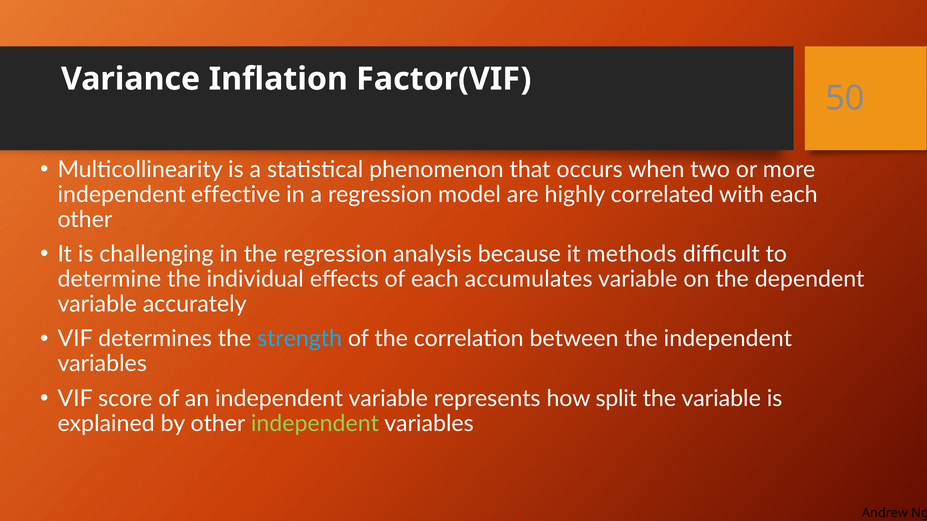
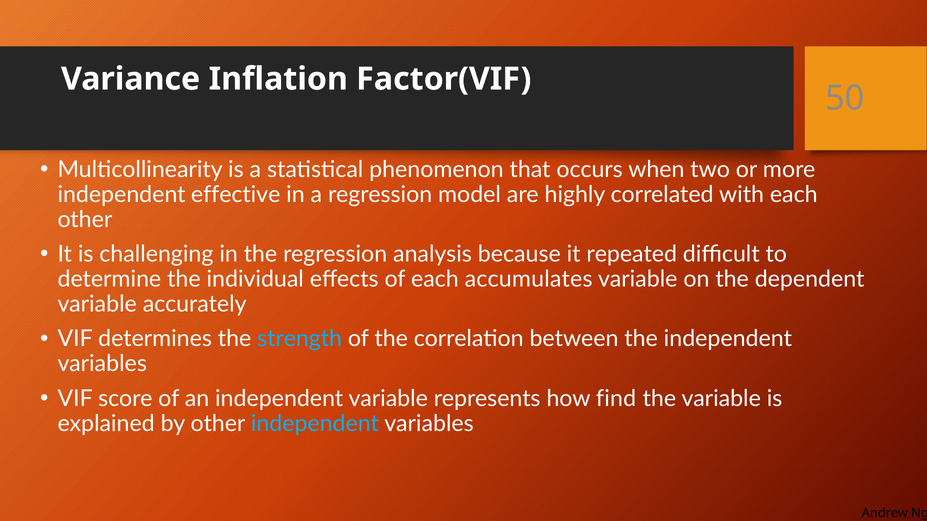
methods: methods -> repeated (632, 254)
split: split -> find (616, 399)
independent colour: light green -> light blue (315, 424)
